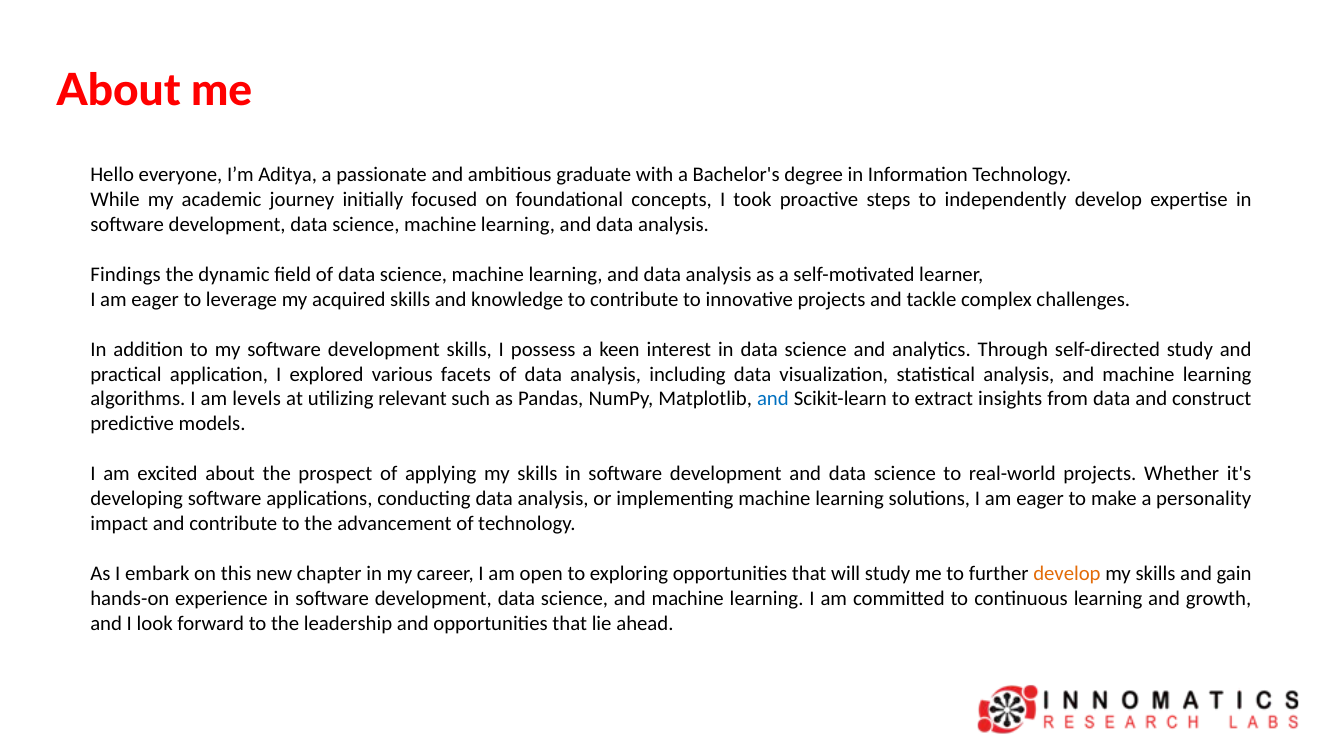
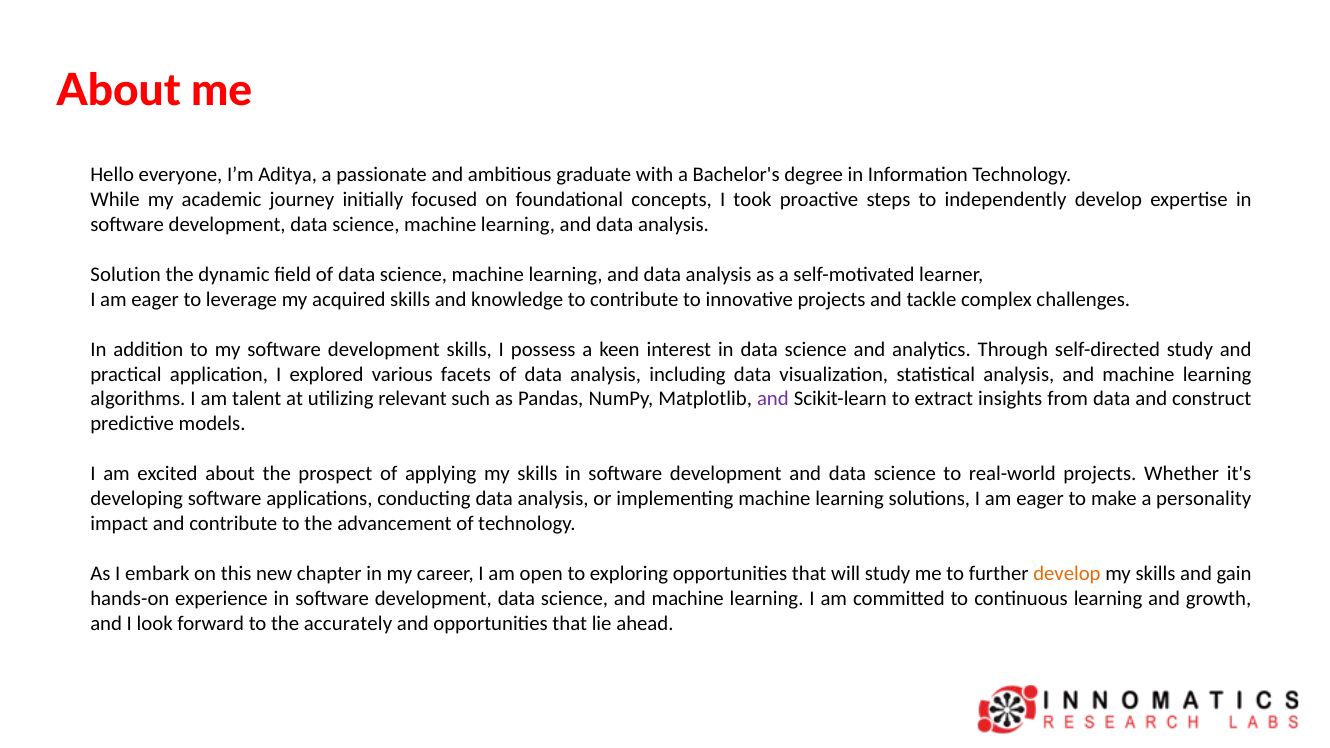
Findings: Findings -> Solution (126, 274)
levels: levels -> talent (257, 399)
and colour: blue -> purple (773, 399)
leadership: leadership -> accurately (348, 624)
